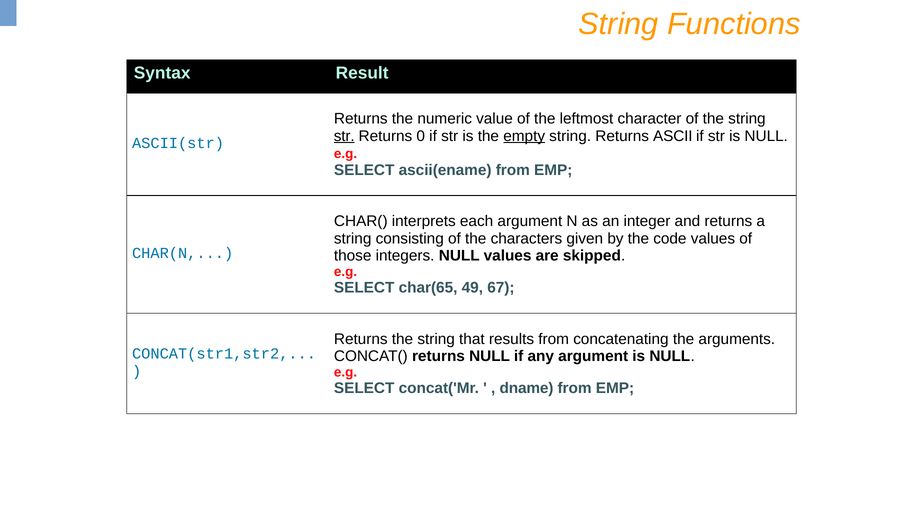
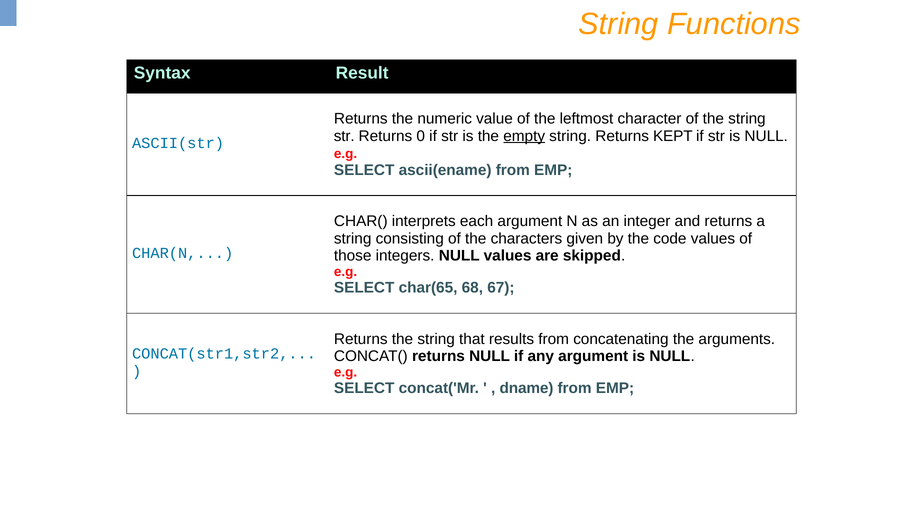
str underline: present -> none (344, 136)
ASCII: ASCII -> KEPT (673, 136)
49: 49 -> 68 (472, 288)
